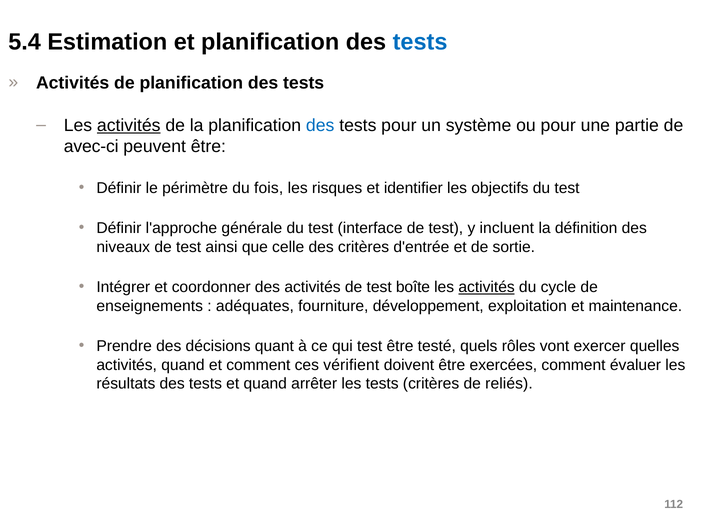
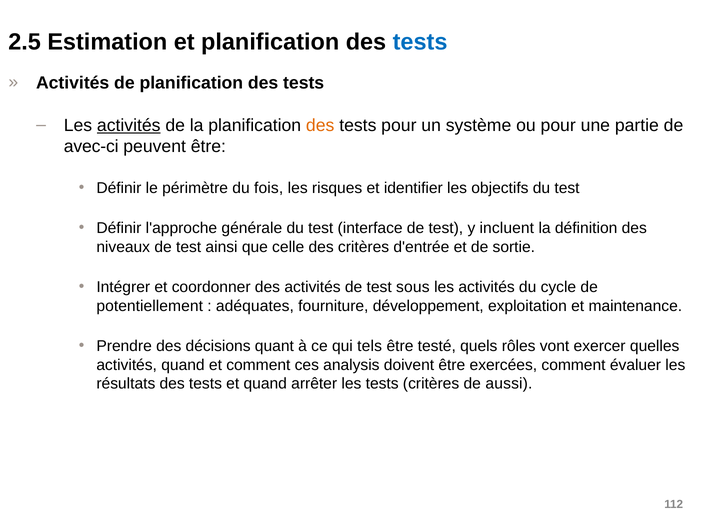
5.4: 5.4 -> 2.5 (25, 42)
des colour: blue -> orange (320, 125)
boîte: boîte -> sous (413, 287)
activités underline: present -> none (487, 287)
enseignements: enseignements -> potentiellement (150, 306)
qui test: test -> tels (370, 346)
vérifient: vérifient -> analysis (351, 365)
reliés: reliés -> aussi (509, 384)
